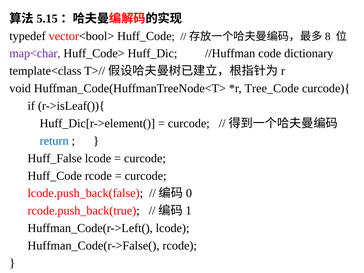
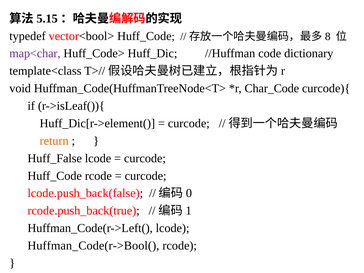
Tree_Code: Tree_Code -> Char_Code (272, 88)
return colour: blue -> orange (54, 141)
Huffman_Code(r->False(: Huffman_Code(r->False( -> Huffman_Code(r->Bool( (93, 246)
